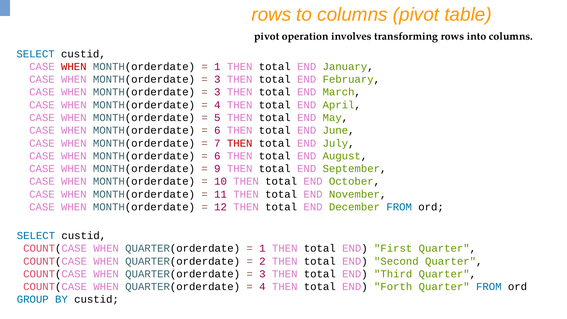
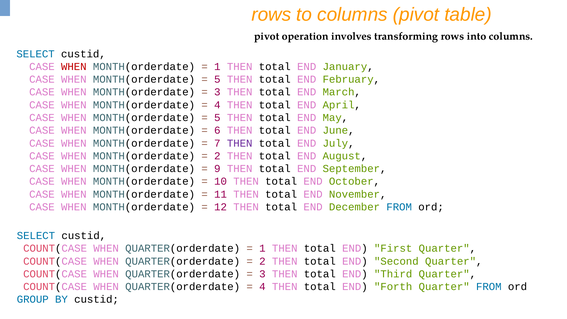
3: 3 -> 5 (217, 79)
THEN colour: red -> purple (240, 143)
6: 6 -> 2 (217, 156)
